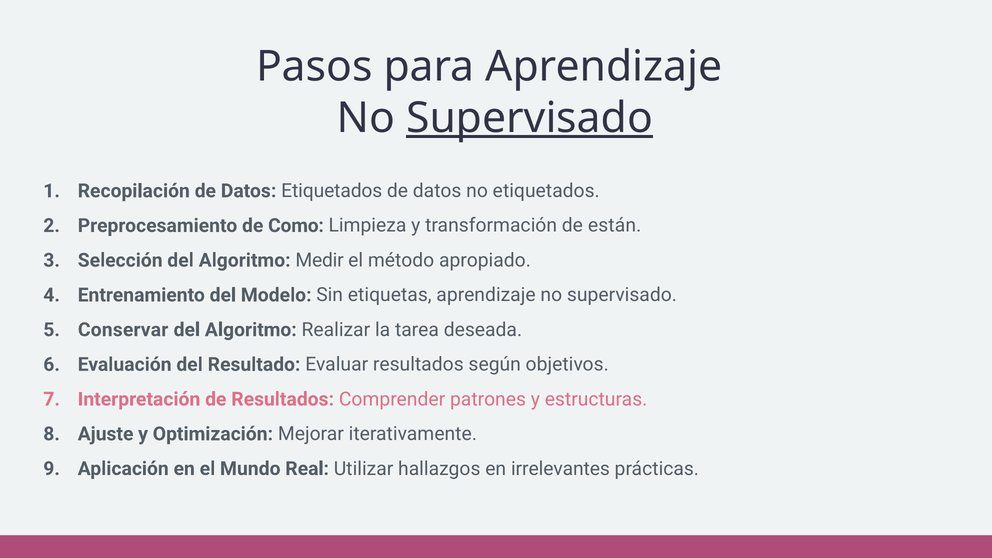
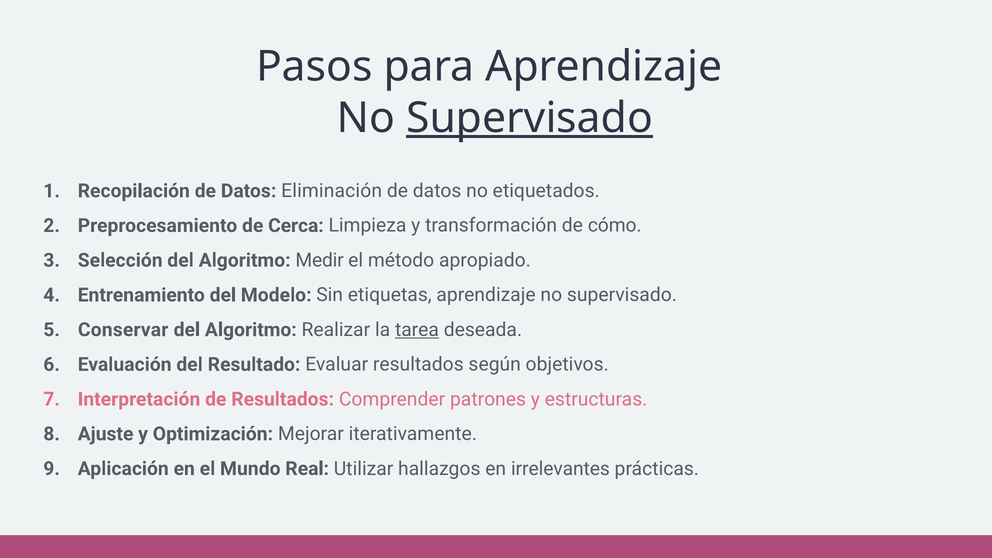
Datos Etiquetados: Etiquetados -> Eliminación (332, 191)
Como: Como -> Cerca (296, 226)
están: están -> cómo (615, 226)
tarea underline: none -> present (417, 330)
